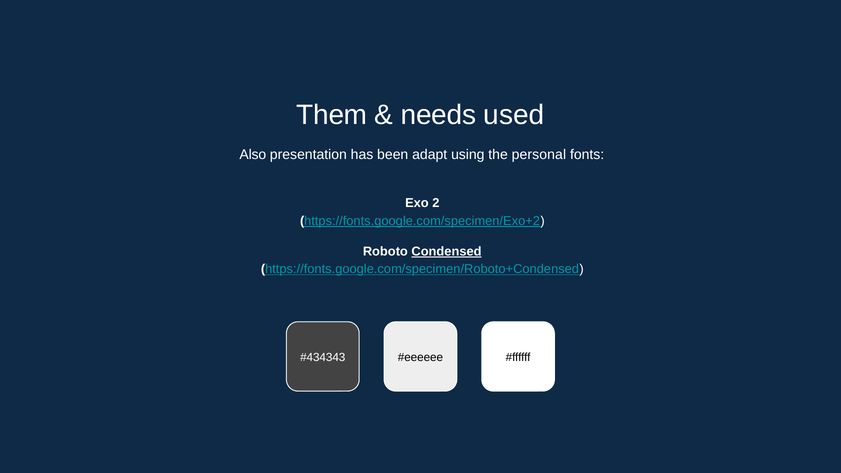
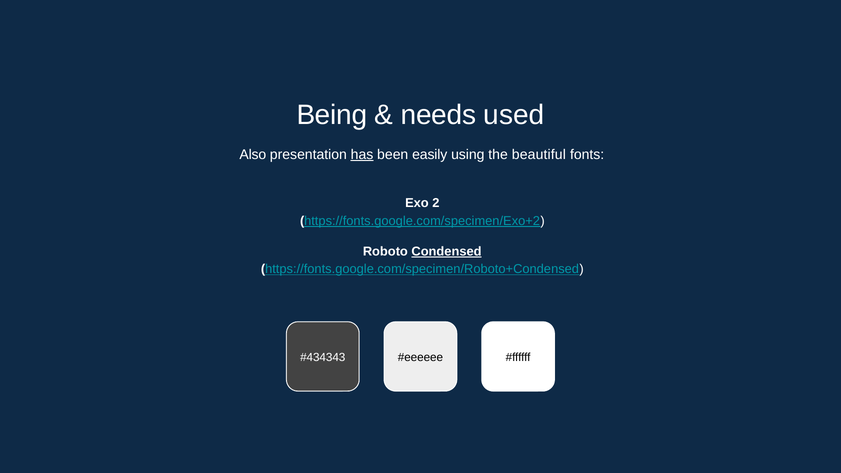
Them: Them -> Being (332, 115)
has underline: none -> present (362, 154)
adapt: adapt -> easily (430, 154)
personal: personal -> beautiful (539, 154)
